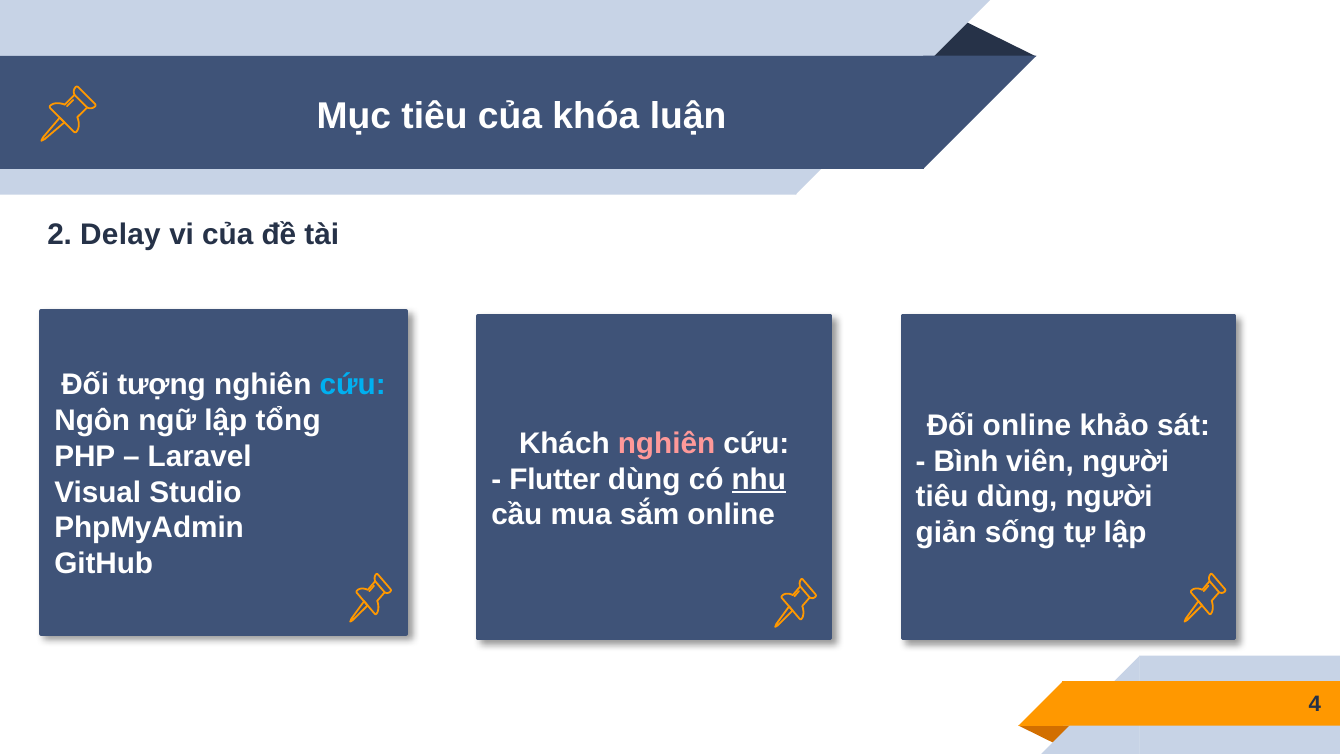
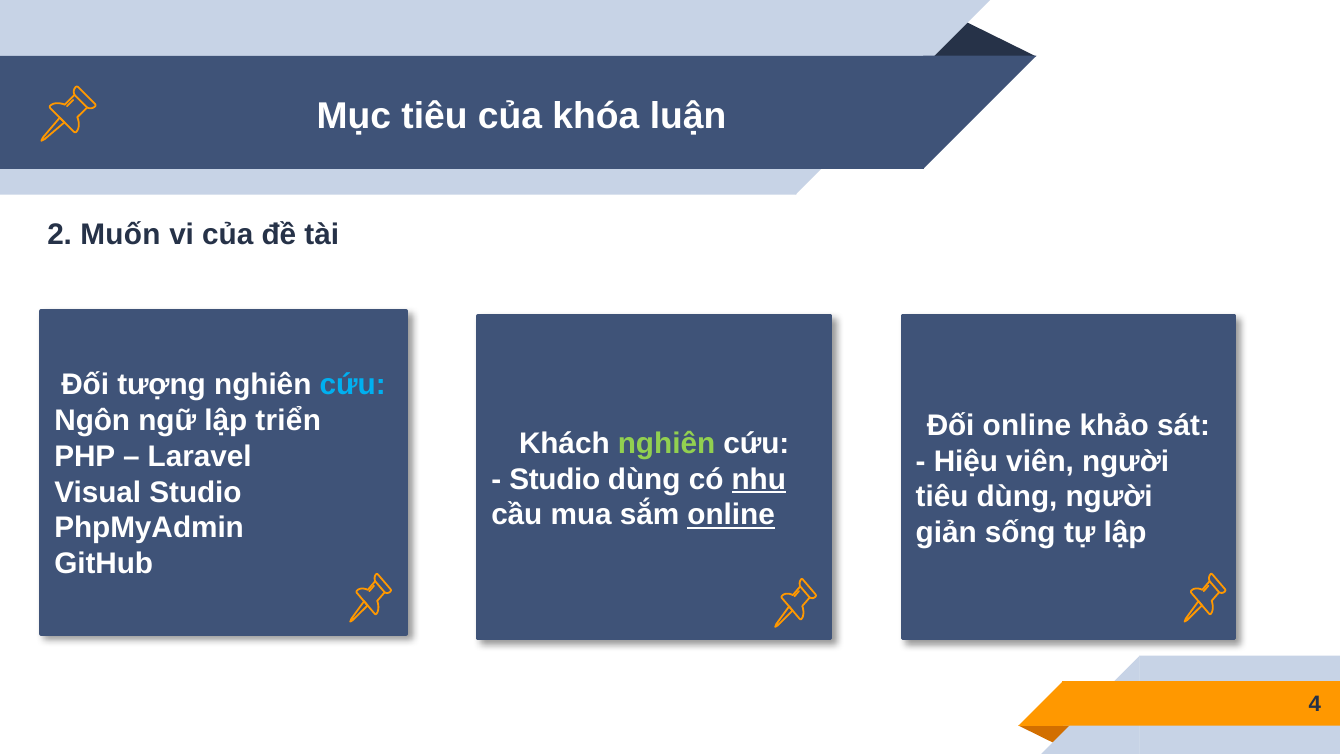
Delay: Delay -> Muốn (120, 234)
tổng: tổng -> triển (288, 421)
nghiên colour: pink -> light green (667, 443)
Bình: Bình -> Hiệu (966, 461)
Flutter: Flutter -> Studio (555, 479)
online underline: none -> present (731, 515)
